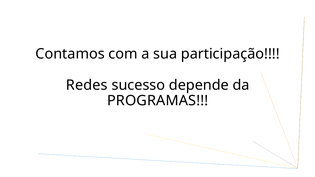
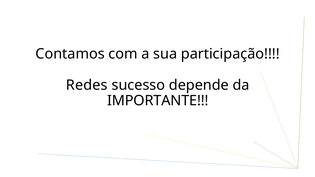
PROGRAMAS: PROGRAMAS -> IMPORTANTE (158, 101)
